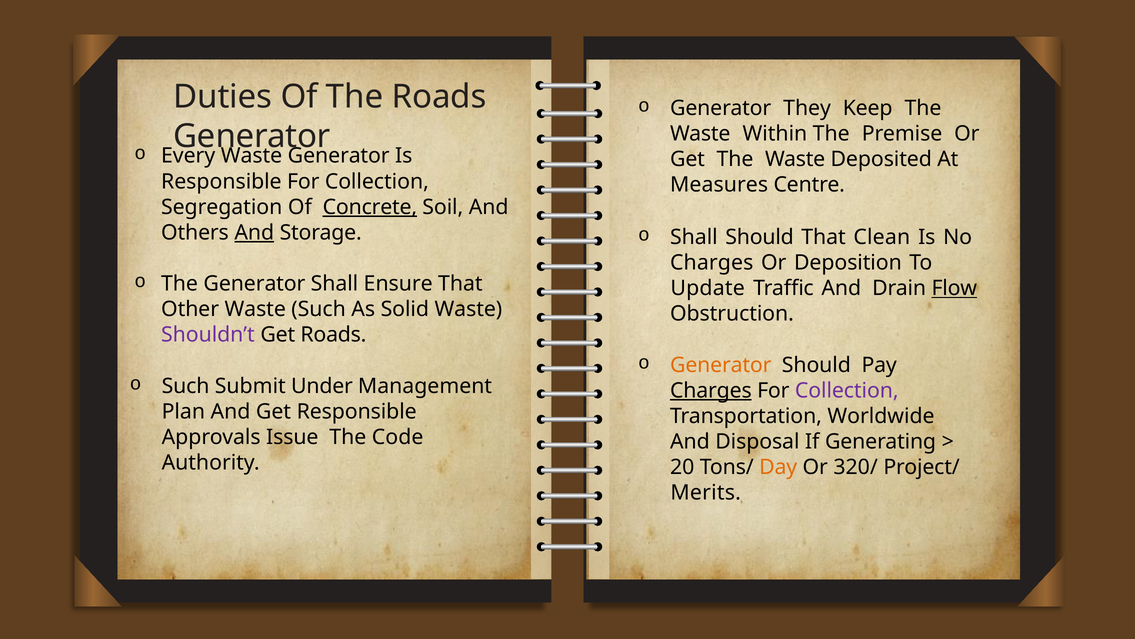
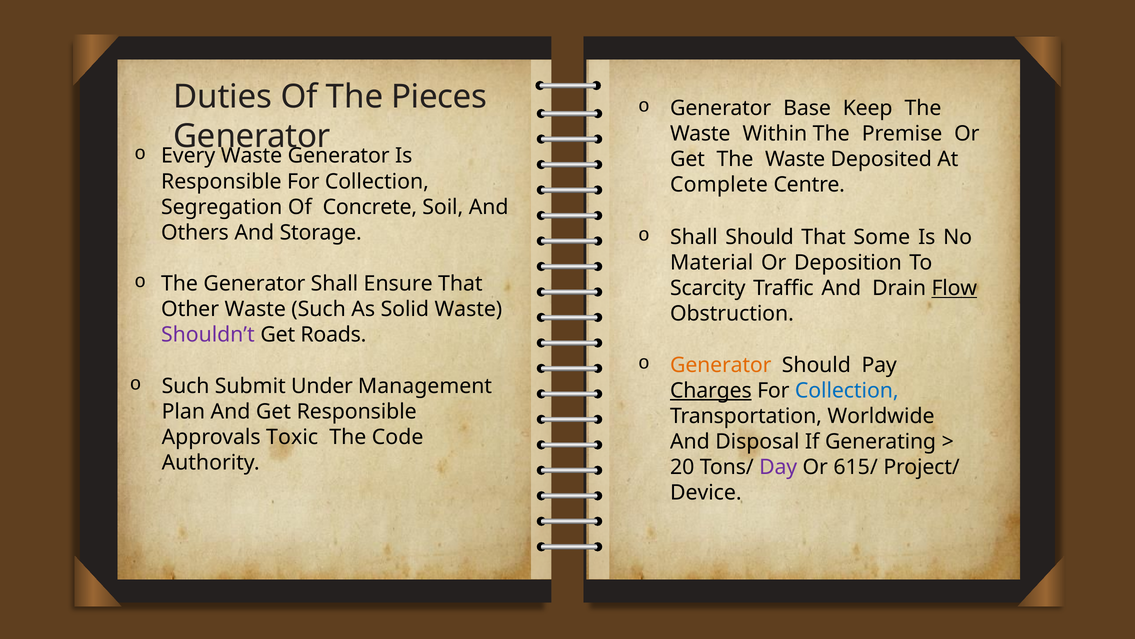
The Roads: Roads -> Pieces (439, 96)
They: They -> Base (807, 108)
Measures: Measures -> Complete (719, 185)
Concrete underline: present -> none (370, 207)
And underline: present -> none (254, 232)
Clean: Clean -> Some (882, 237)
Charges: Charges -> Material (712, 263)
Update: Update -> Scarcity (708, 288)
Collection colour: purple -> blue (847, 390)
Issue: Issue -> Toxic (292, 437)
Day colour: orange -> purple (778, 467)
320/: 320/ -> 615/ (856, 467)
Merits: Merits -> Device (706, 492)
